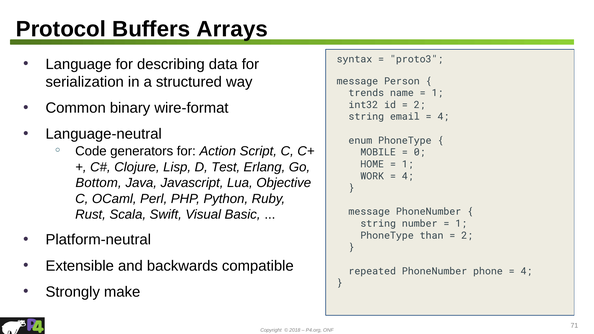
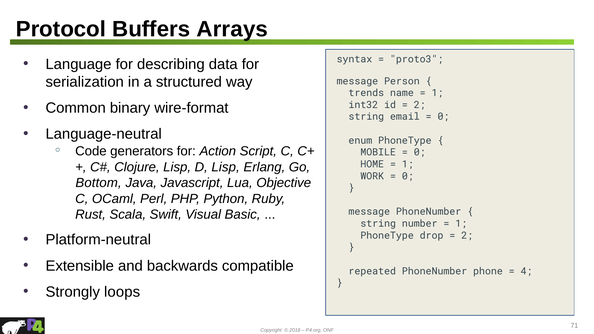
4: 4 -> 0 (443, 117)
D Test: Test -> Lisp (226, 167)
4: 4 -> 0 (408, 176)
than: than -> drop (432, 236)
make: make -> loops (122, 292)
